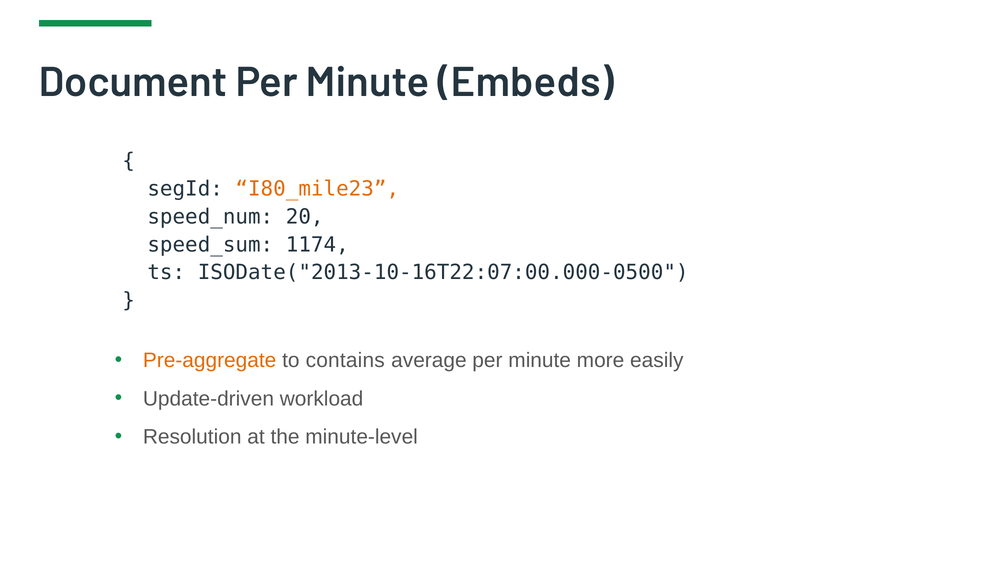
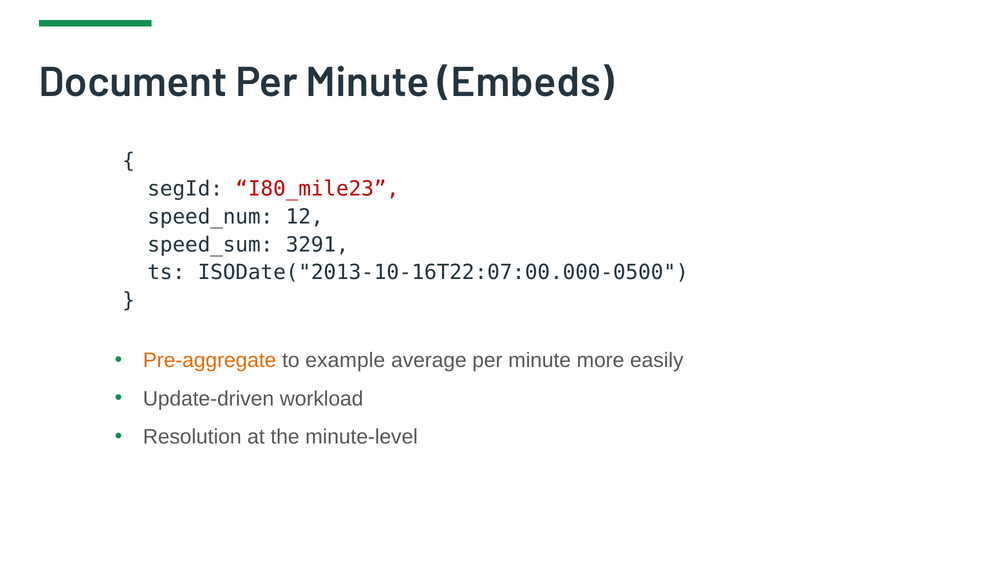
I80_mile23 colour: orange -> red (317, 189)
20: 20 -> 12 (305, 217)
1174: 1174 -> 3291 (317, 245)
contains: contains -> example (345, 360)
